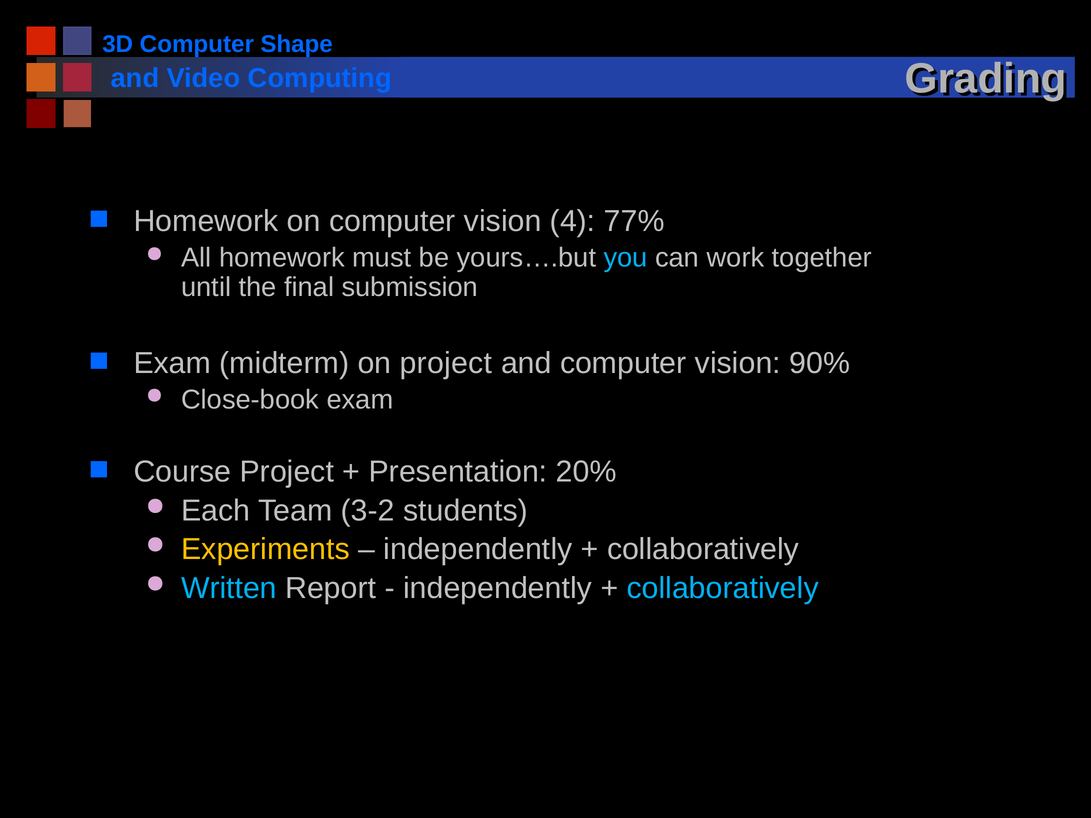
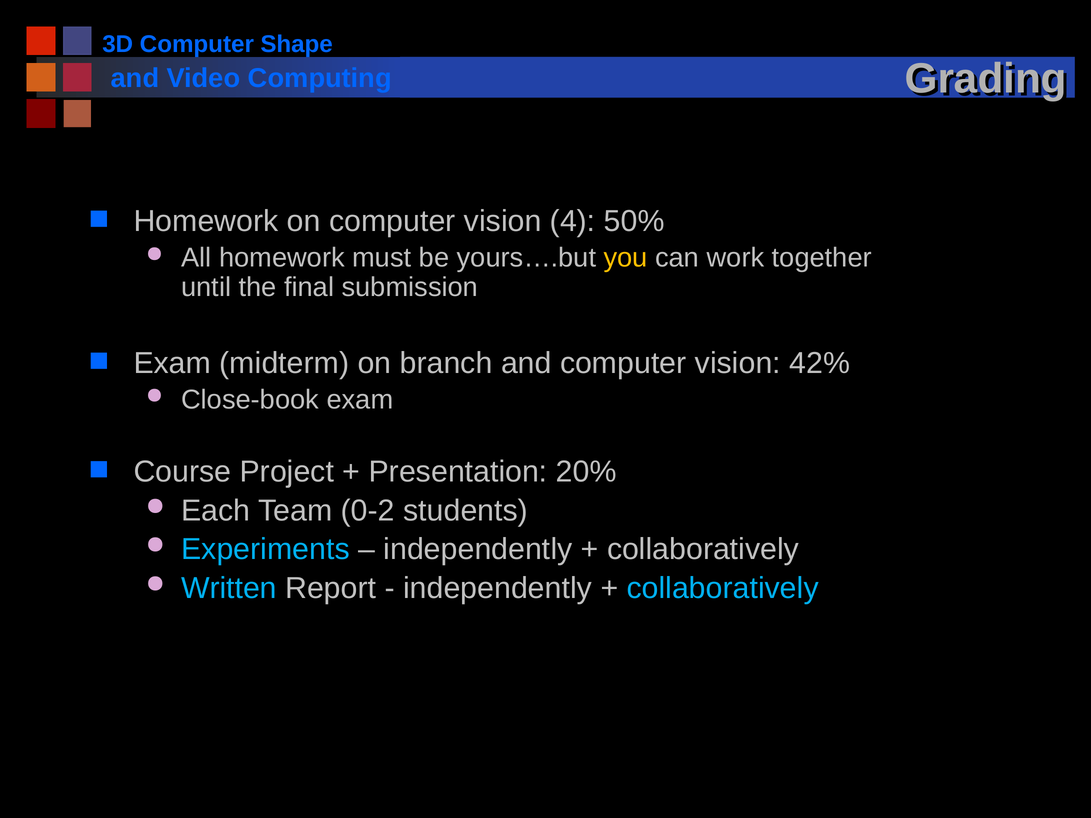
77%: 77% -> 50% (634, 222)
you colour: light blue -> yellow (626, 258)
on project: project -> branch (446, 363)
90%: 90% -> 42% (820, 363)
3-2: 3-2 -> 0-2 (368, 511)
Experiments colour: yellow -> light blue (266, 550)
